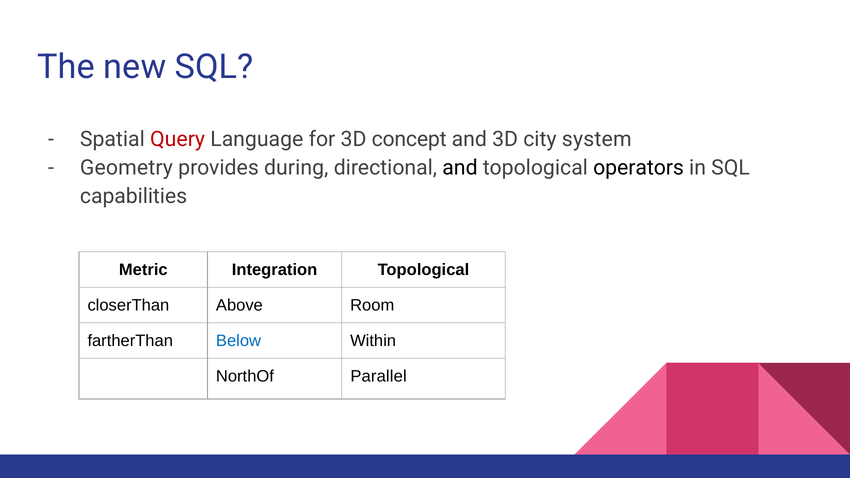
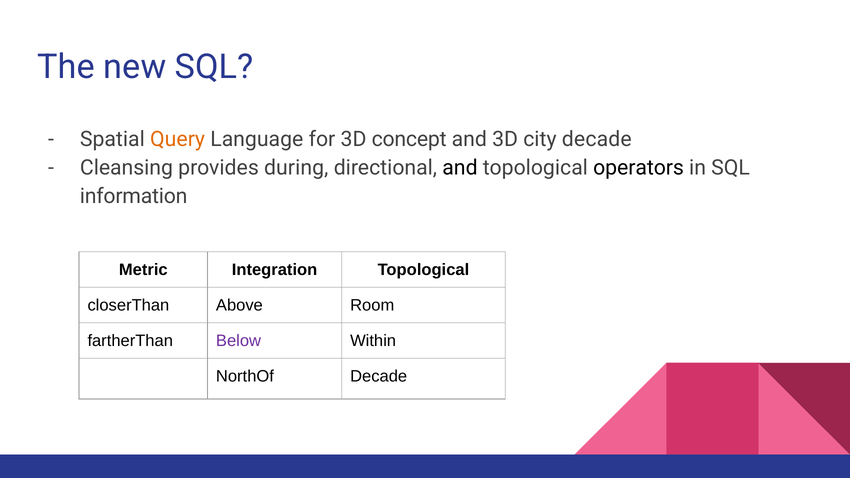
Query colour: red -> orange (178, 139)
city system: system -> decade (597, 139)
Geometry: Geometry -> Cleansing (126, 168)
capabilities: capabilities -> information (134, 196)
Below colour: blue -> purple (238, 341)
NorthOf Parallel: Parallel -> Decade (379, 376)
